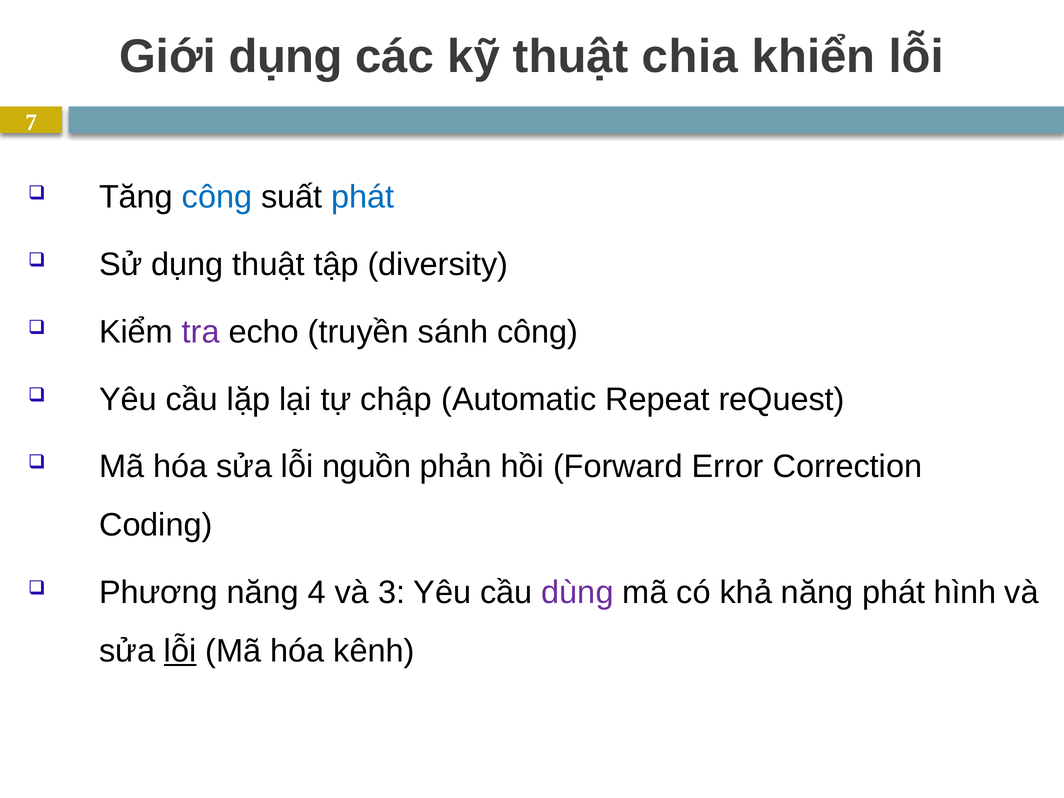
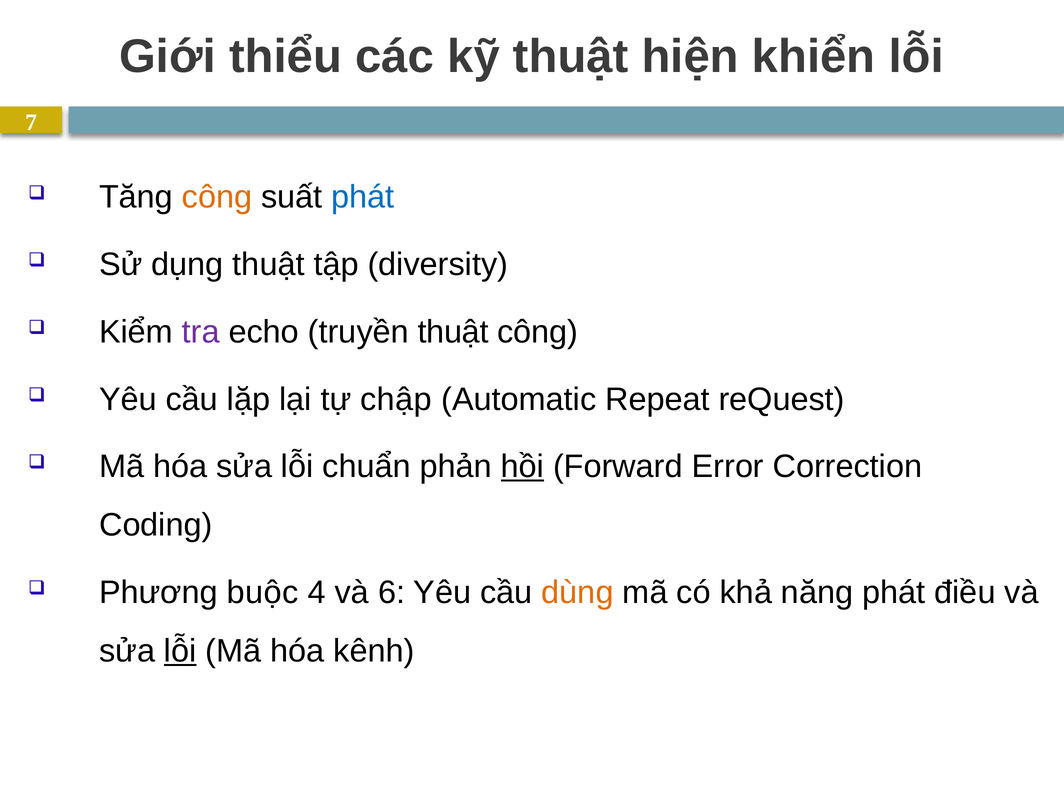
Giới dụng: dụng -> thiểu (285, 57)
chia: chia -> hiện (690, 57)
công colour: blue -> orange (217, 197)
truyền sánh: sánh -> thuật (453, 332)
nguồn: nguồn -> chuẩn (367, 467)
hồi underline: none -> present (523, 467)
Phương năng: năng -> buộc (263, 592)
3: 3 -> 6 (392, 592)
dùng colour: purple -> orange (577, 592)
hình: hình -> điều (965, 592)
